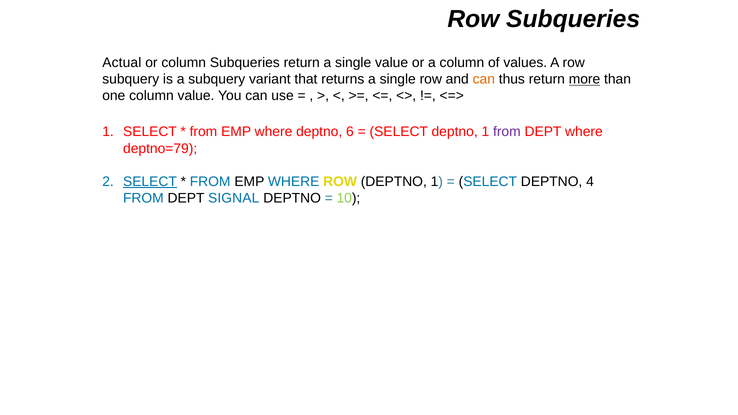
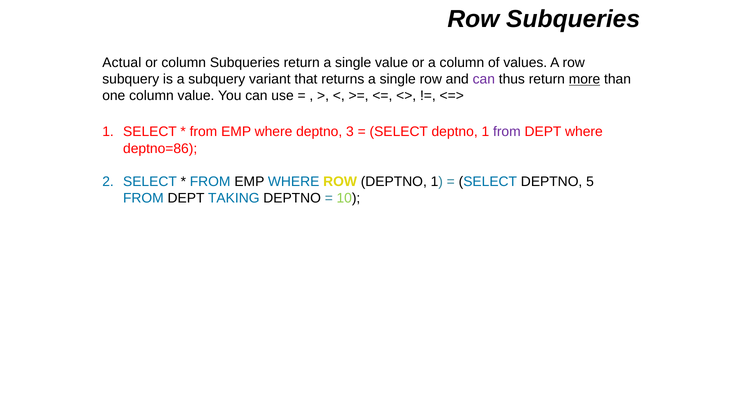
can colour: orange -> purple (484, 79)
6: 6 -> 3 (350, 132)
deptno=79: deptno=79 -> deptno=86 (160, 149)
SELECT underline: present -> none (150, 182)
4: 4 -> 5 (590, 182)
SIGNAL: SIGNAL -> TAKING (234, 198)
